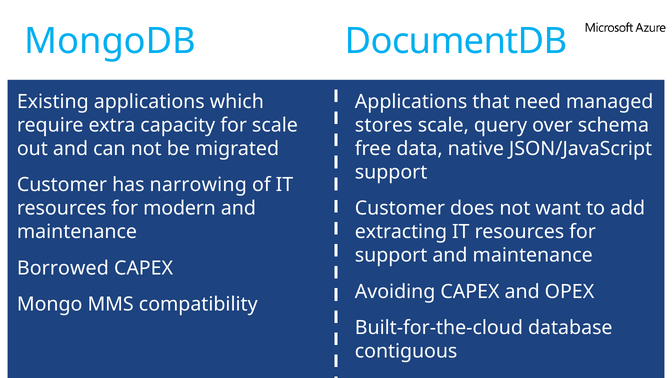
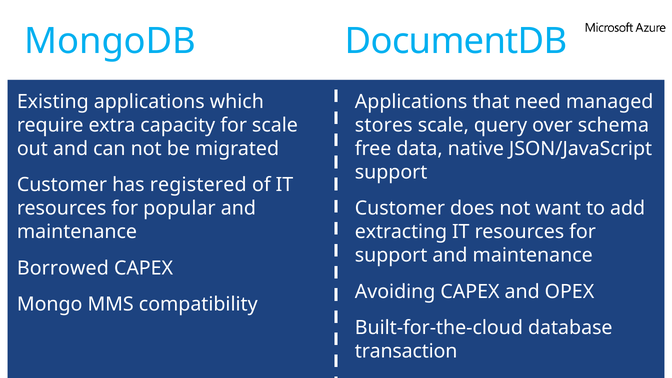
narrowing: narrowing -> registered (198, 185)
modern: modern -> popular (179, 208)
contiguous: contiguous -> transaction (406, 351)
